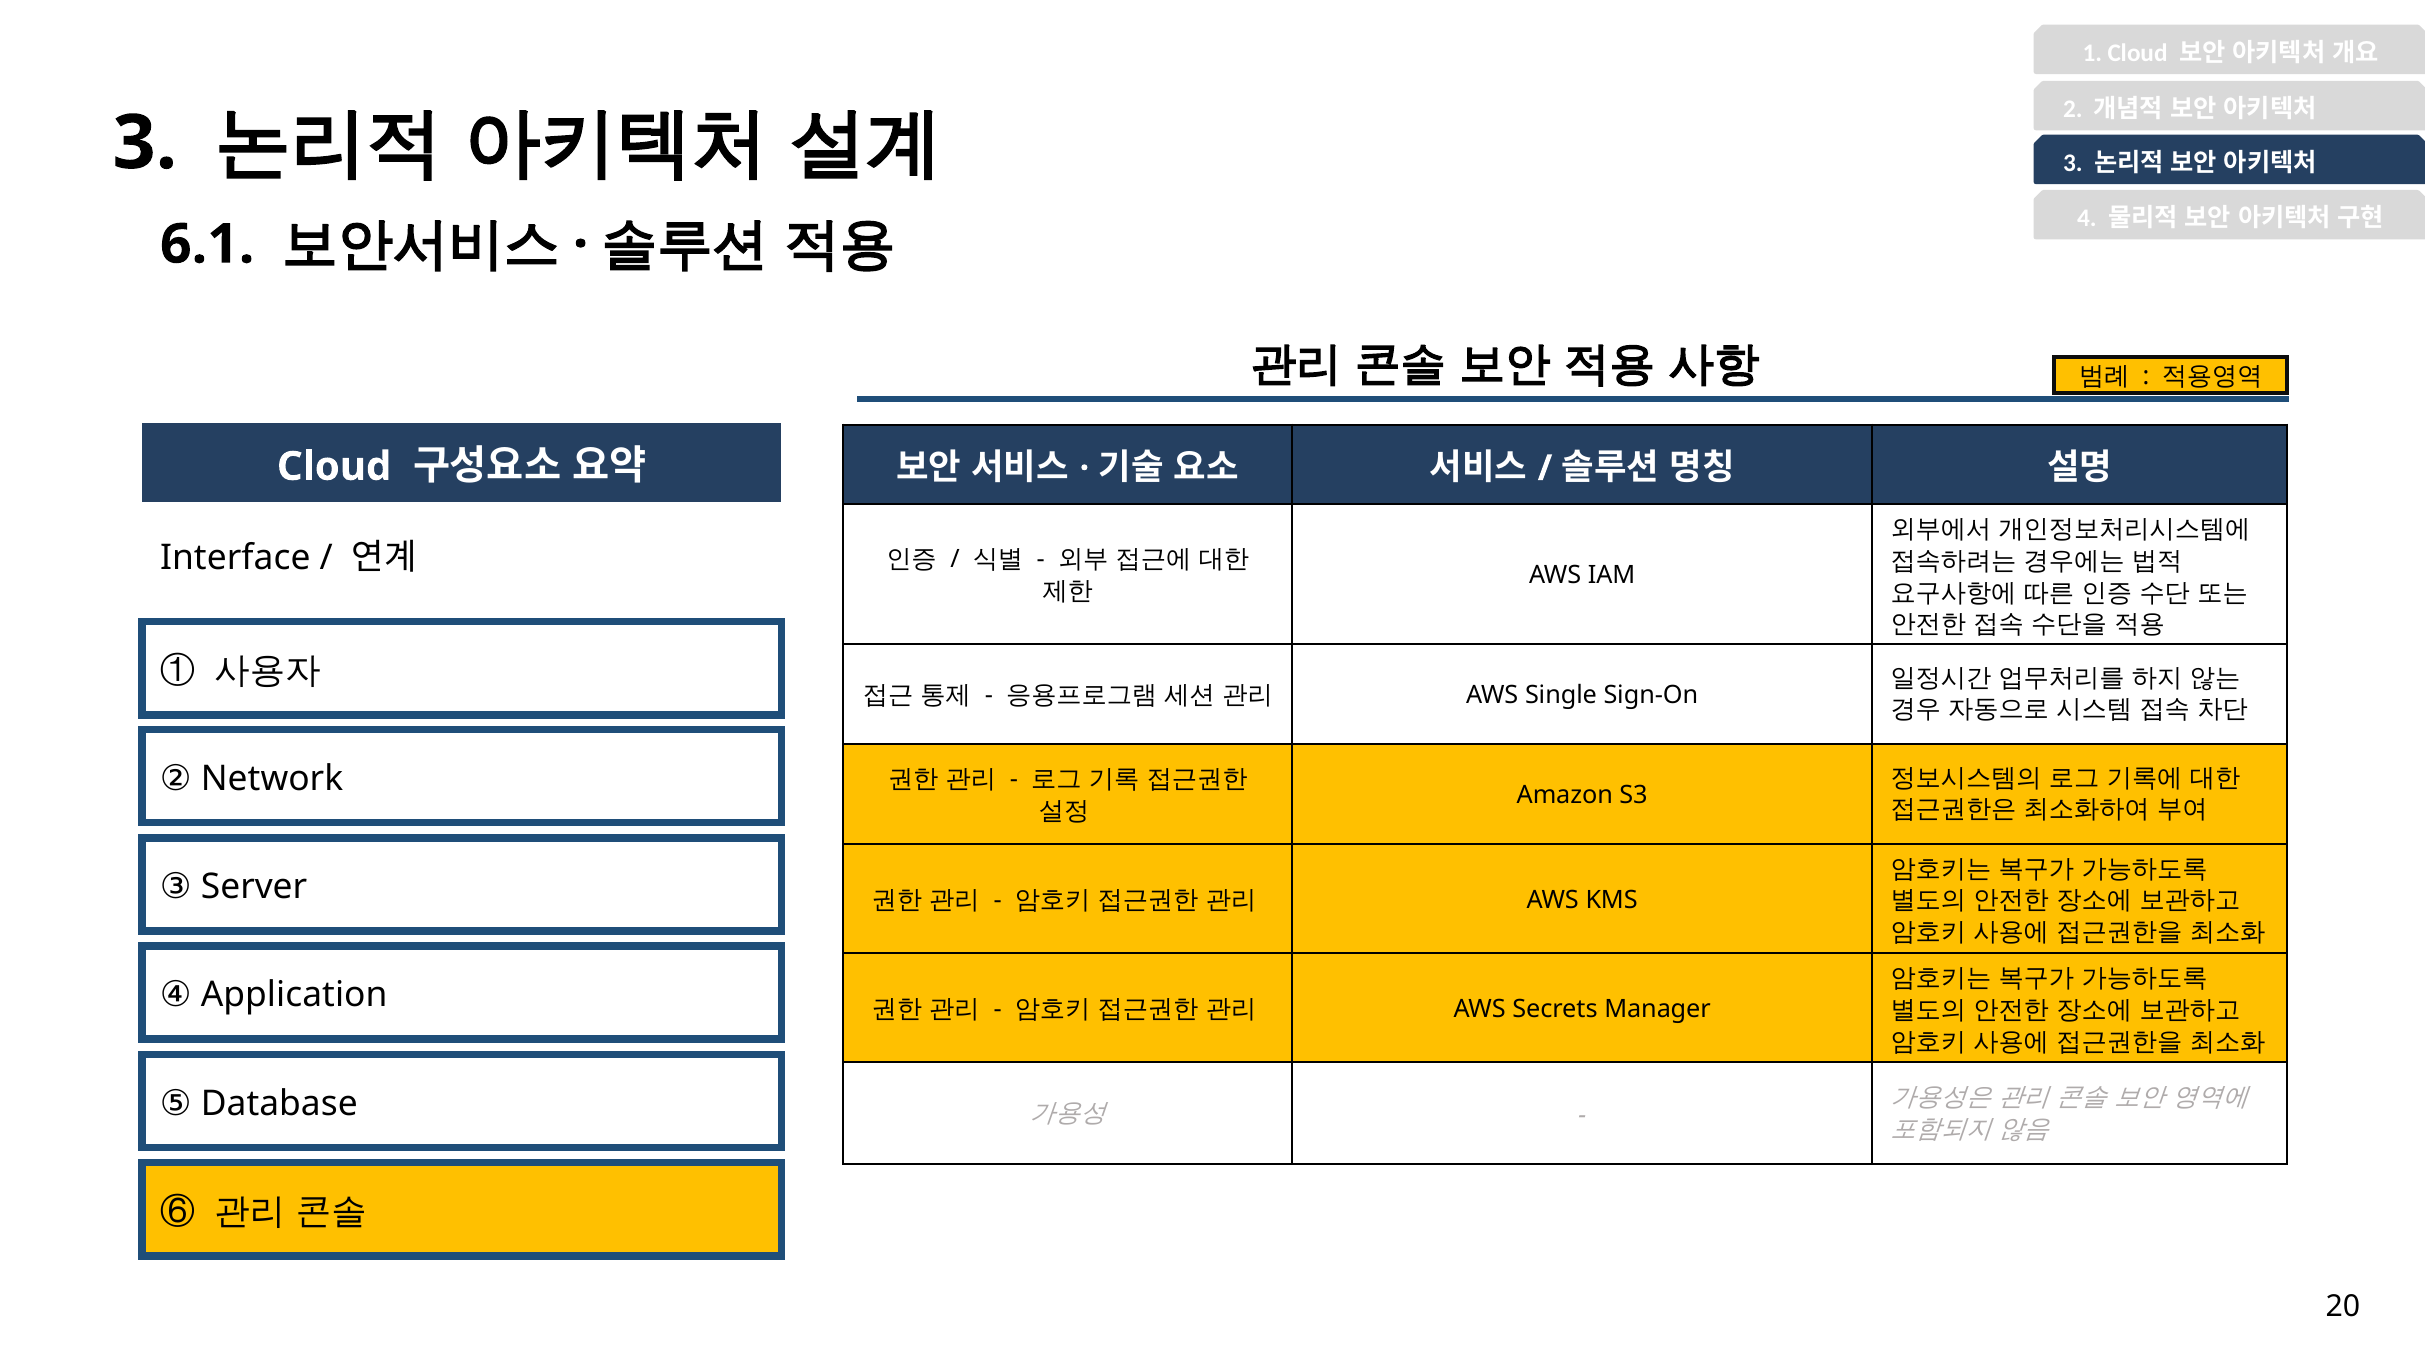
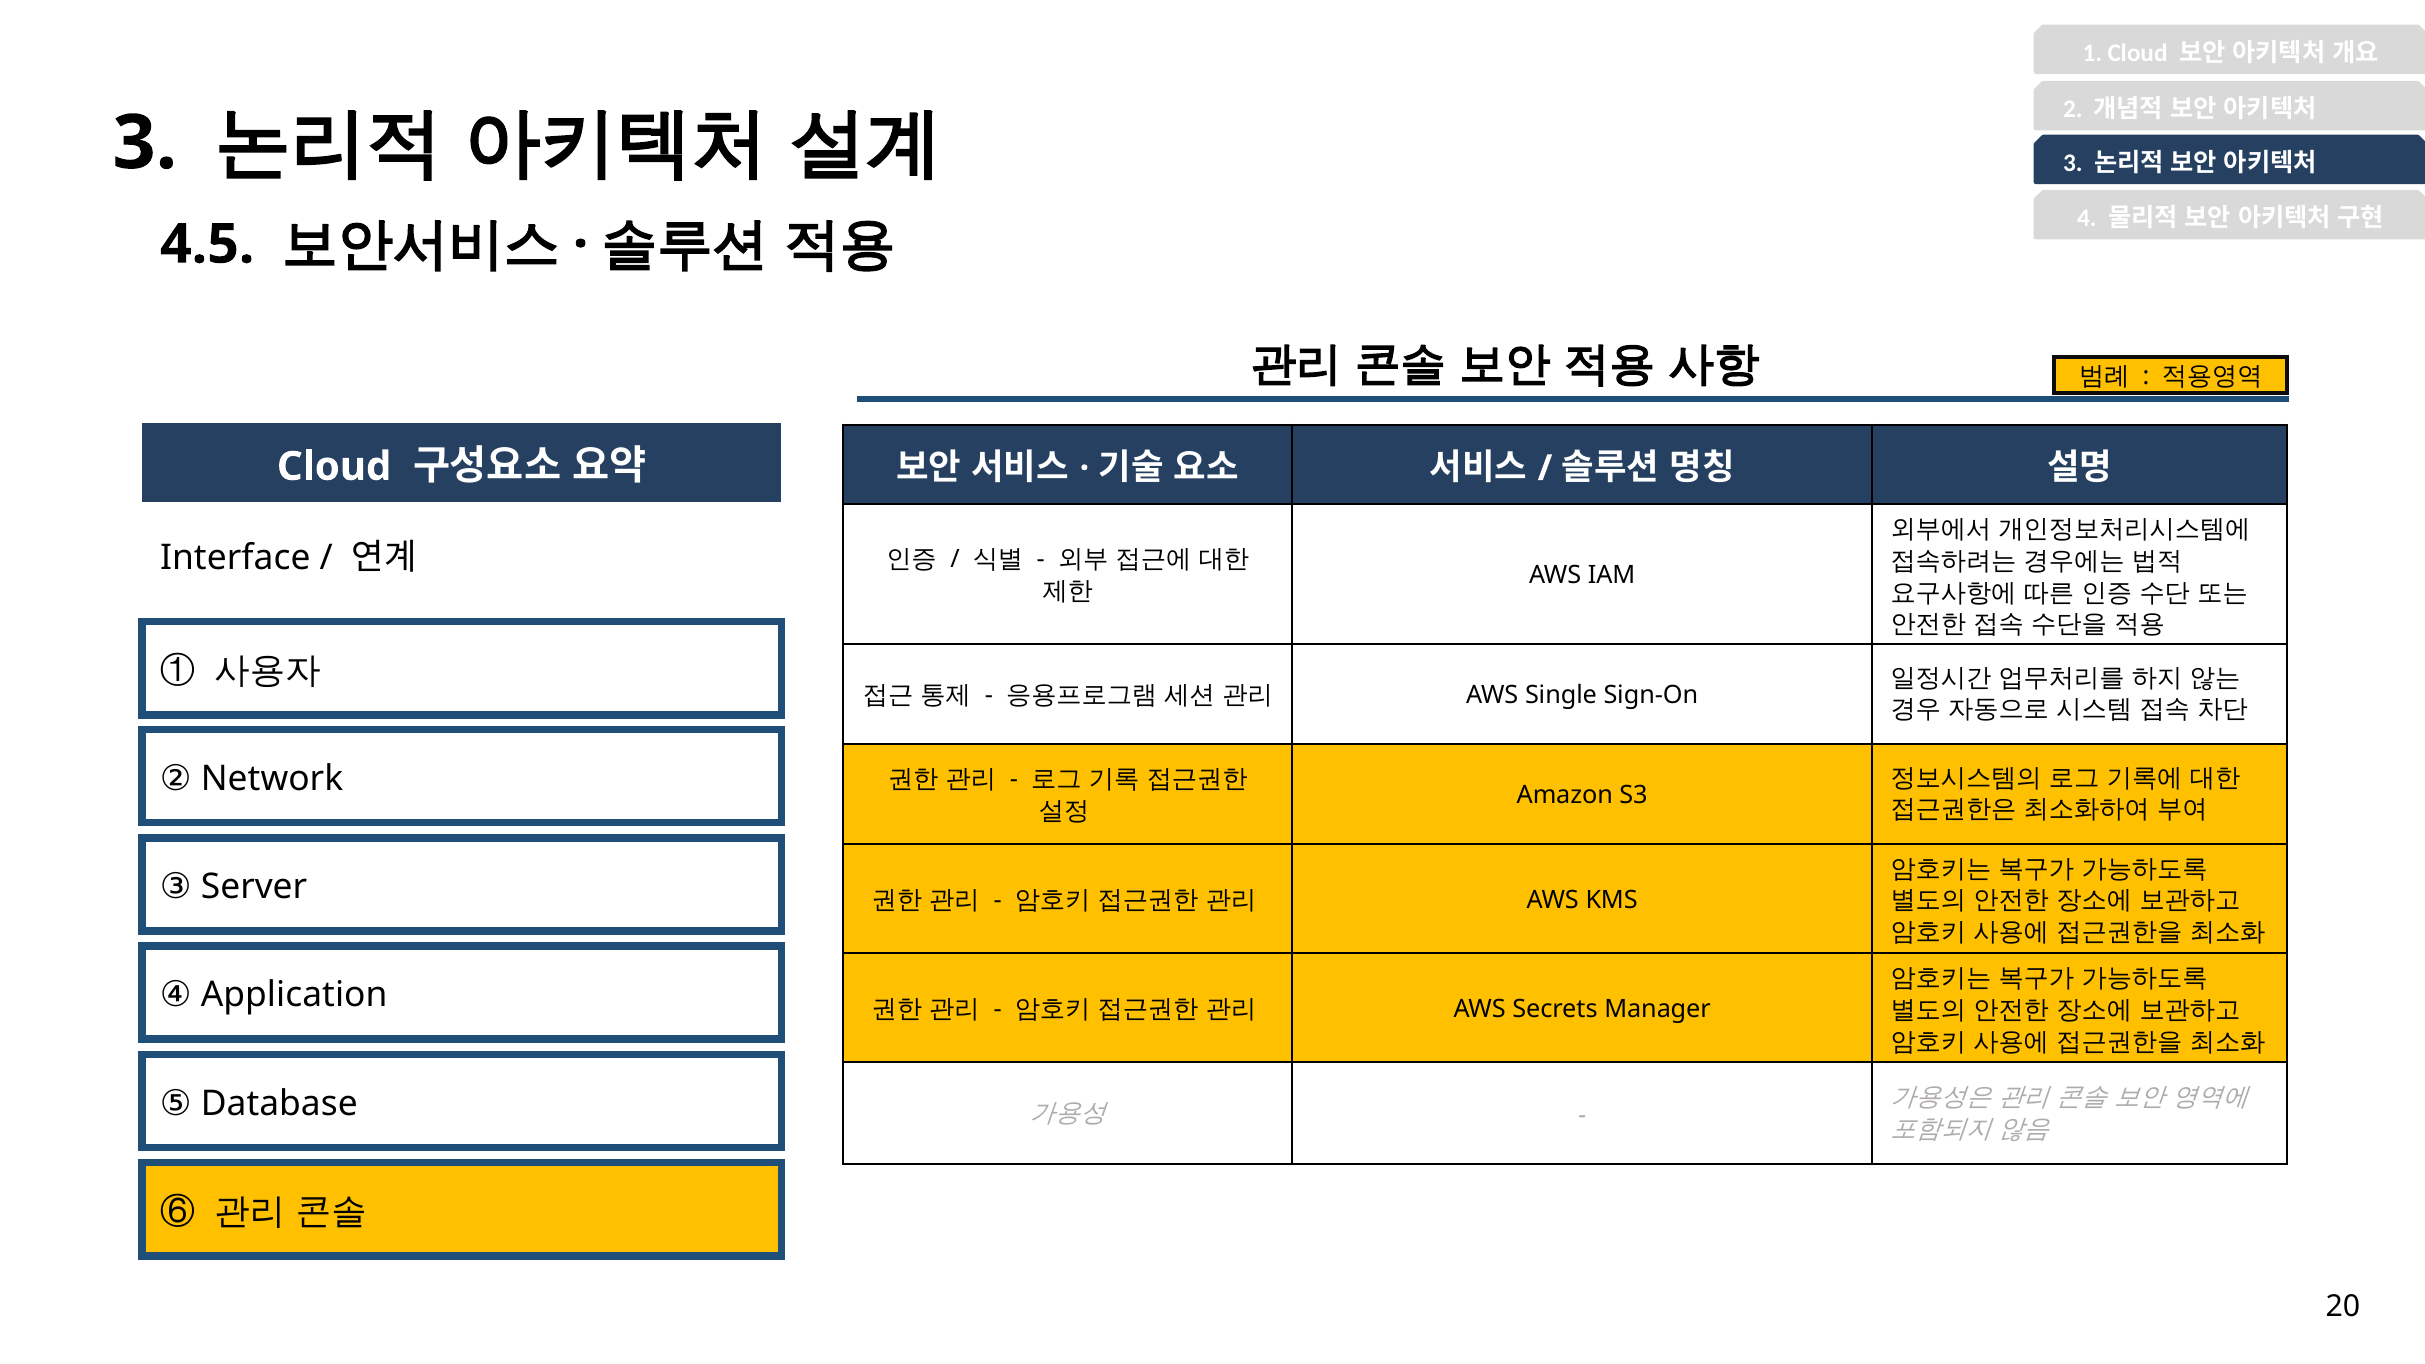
6.1: 6.1 -> 4.5 (207, 244)
